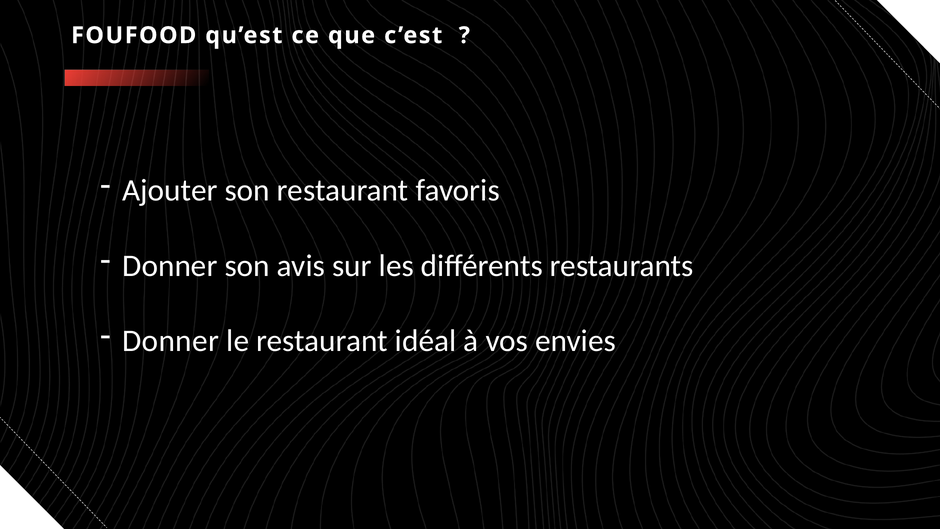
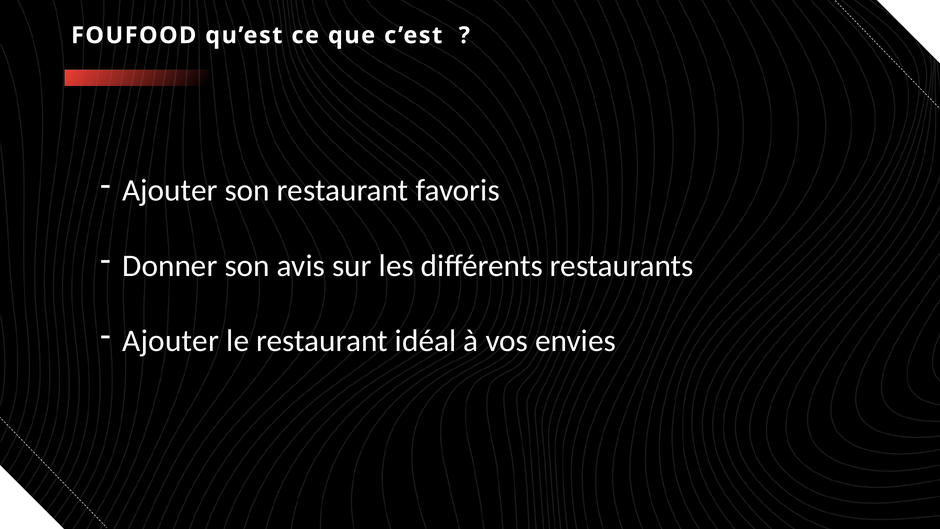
Donner: Donner -> Ajouter (171, 341)
